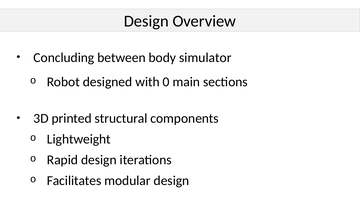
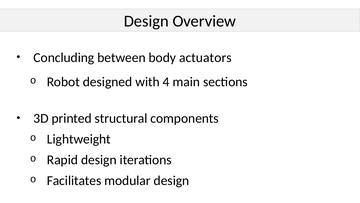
simulator: simulator -> actuators (205, 57)
0: 0 -> 4 (166, 82)
